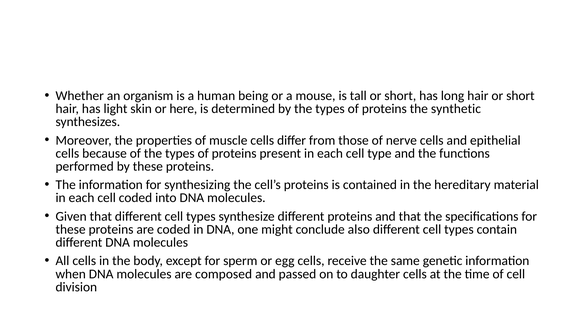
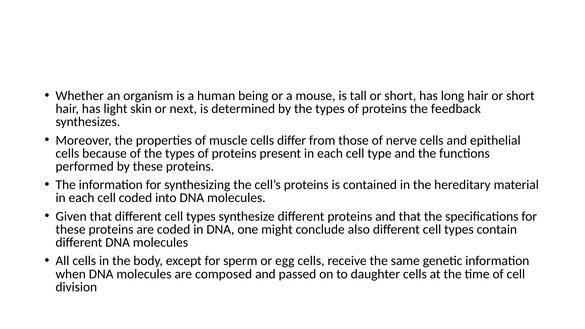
here: here -> next (183, 109)
synthetic: synthetic -> feedback (456, 109)
